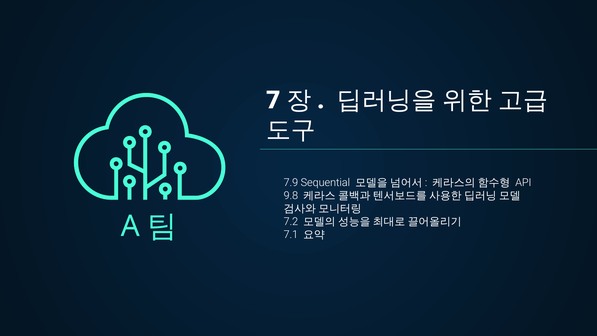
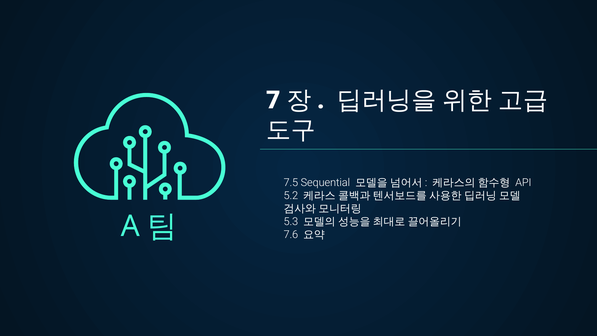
7.9: 7.9 -> 7.5 (291, 183)
9.8: 9.8 -> 5.2 (291, 196)
7.2: 7.2 -> 5.3 (291, 221)
7.1: 7.1 -> 7.6 (291, 234)
